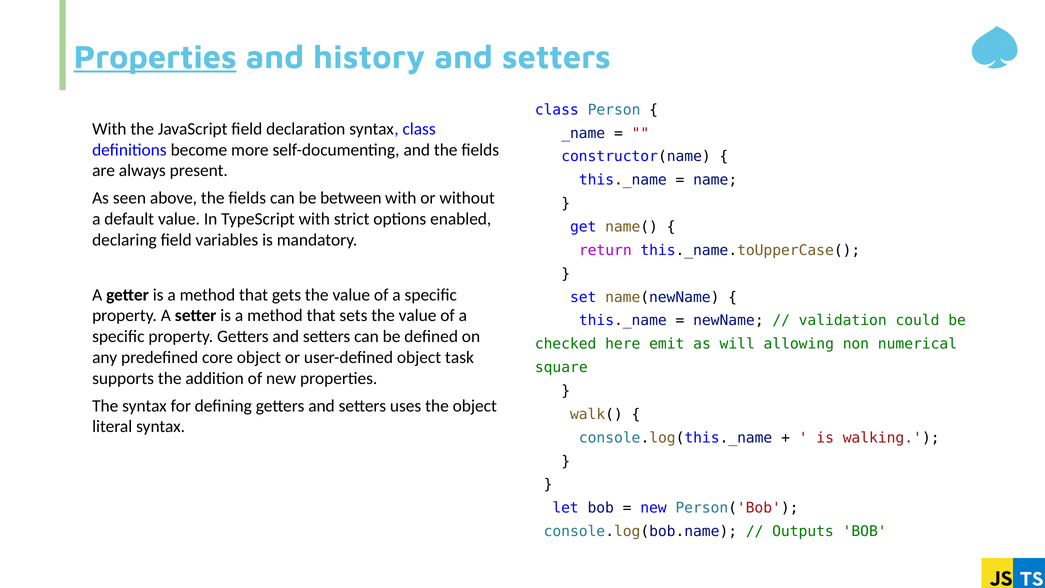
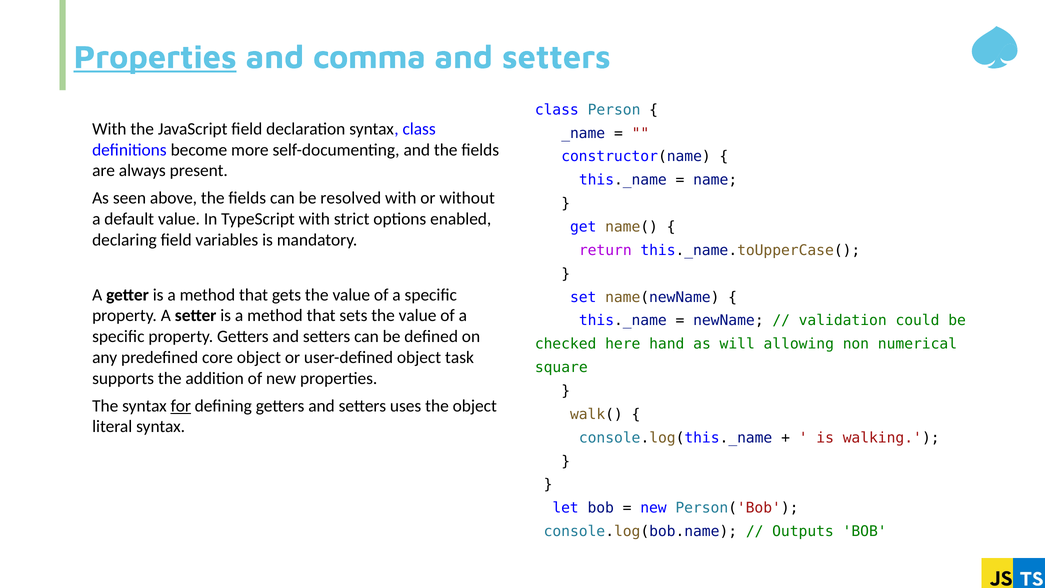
history: history -> comma (369, 57)
between: between -> resolved (351, 198)
emit: emit -> hand (667, 344)
for underline: none -> present (181, 406)
